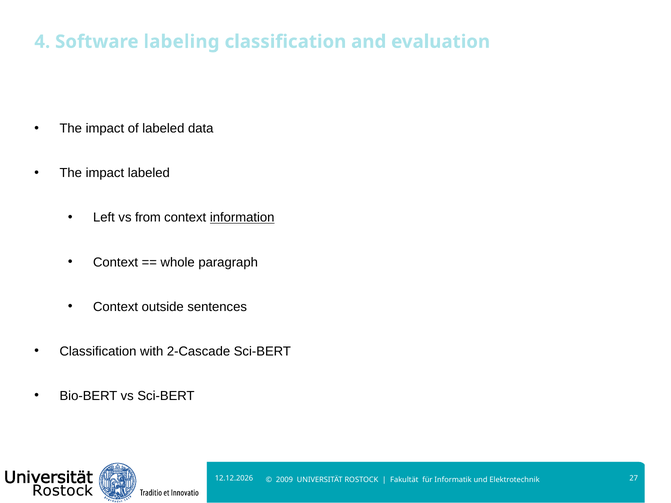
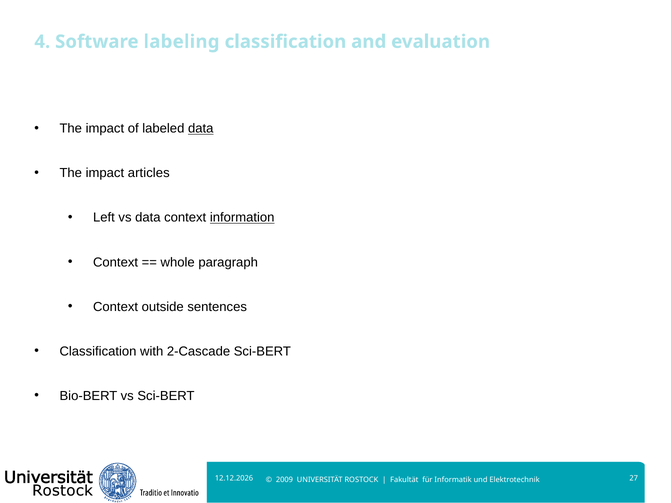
data underline: none -> present (201, 129)
impact labeled: labeled -> articles (149, 173)
vs from: from -> data (148, 218)
